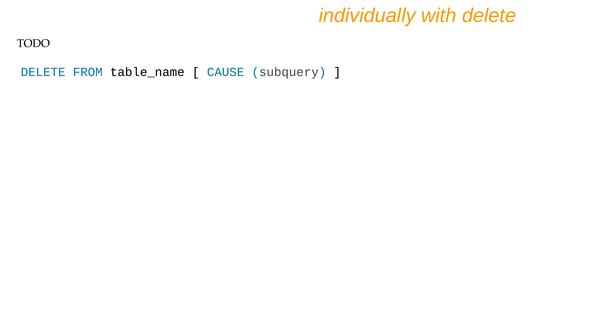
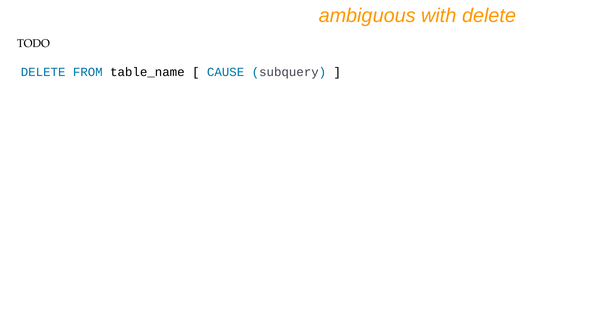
individually: individually -> ambiguous (367, 15)
